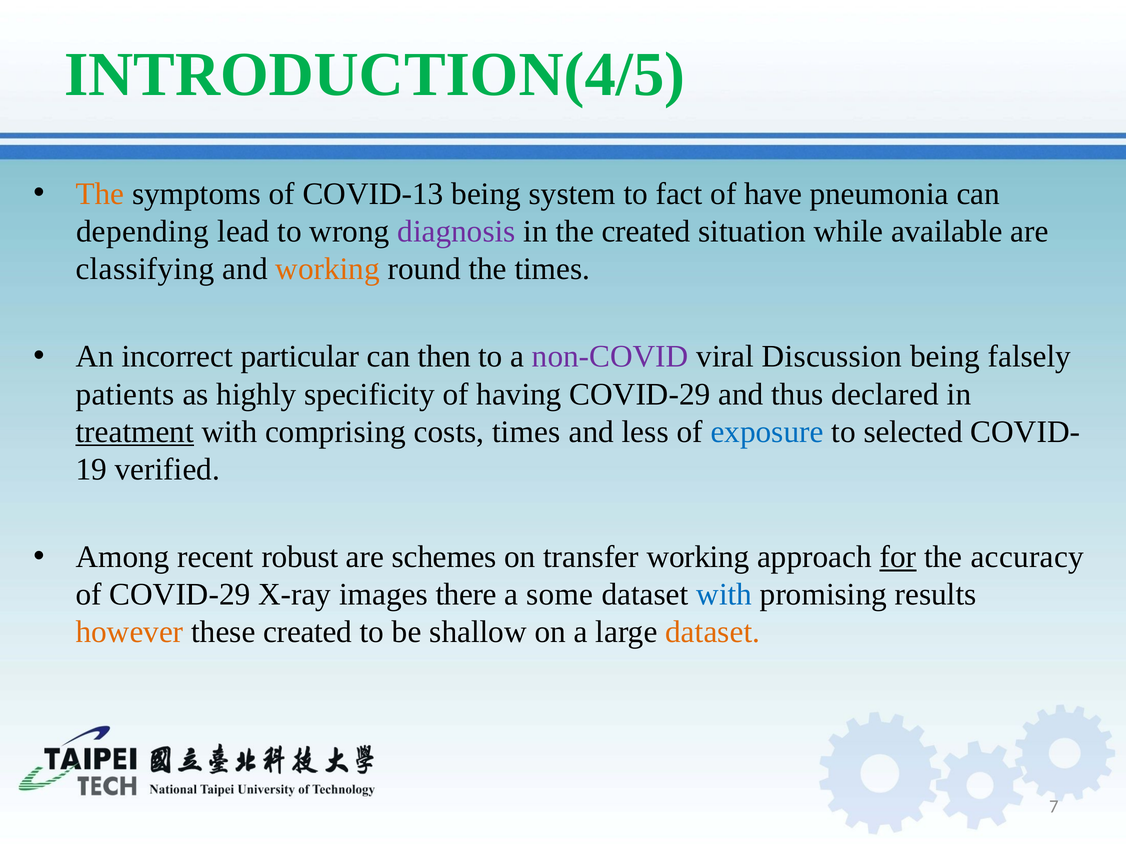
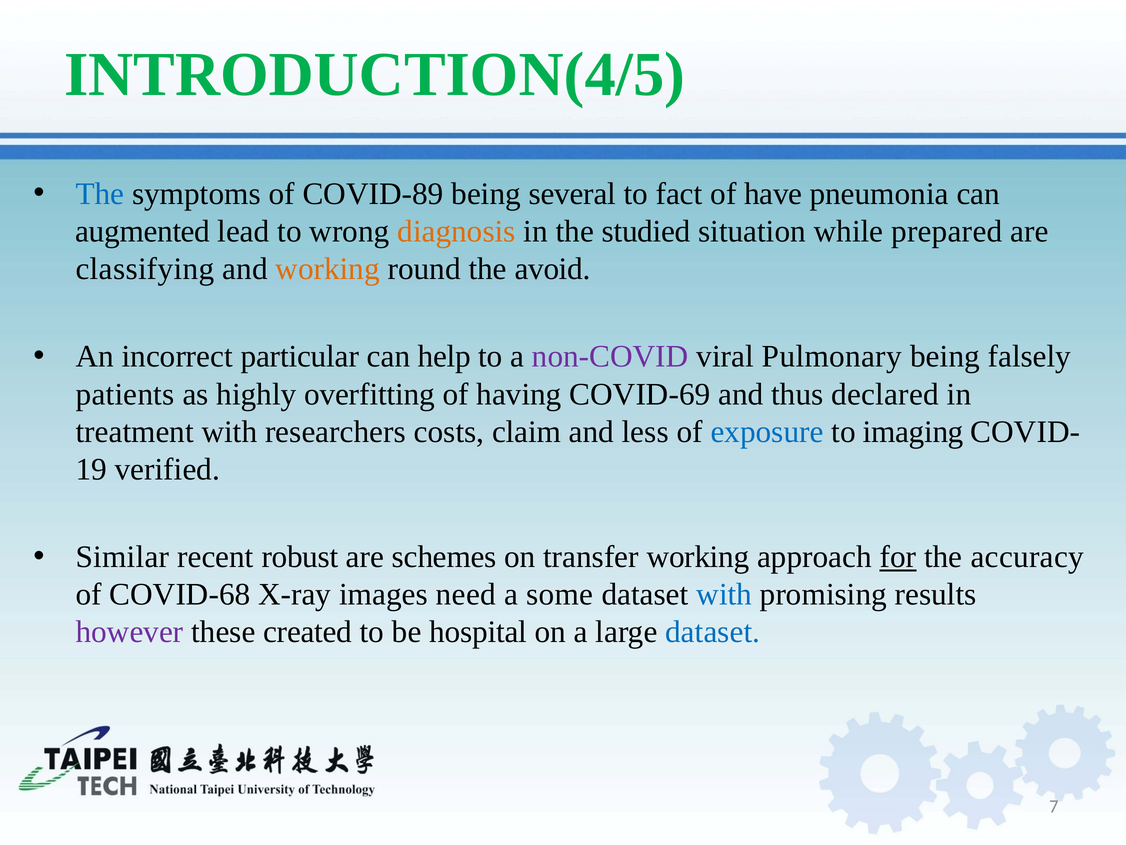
The colour: orange -> blue (100, 194)
COVID-13: COVID-13 -> COVID-89 (373, 194)
system: system -> several (572, 194)
depending: depending -> augmented (143, 231)
diagnosis colour: purple -> orange (456, 231)
the created: created -> studied (646, 231)
available: available -> prepared (947, 231)
the times: times -> avoid (553, 269)
then: then -> help (444, 356)
Discussion: Discussion -> Pulmonary (832, 356)
specificity: specificity -> overfitting (370, 394)
having COVID-29: COVID-29 -> COVID-69 (640, 394)
treatment underline: present -> none (135, 432)
comprising: comprising -> researchers (335, 432)
costs times: times -> claim (526, 432)
selected: selected -> imaging (913, 432)
Among: Among -> Similar (122, 557)
of COVID-29: COVID-29 -> COVID-68 (180, 594)
there: there -> need (466, 594)
however colour: orange -> purple (130, 632)
shallow: shallow -> hospital (478, 632)
dataset colour: orange -> blue (713, 632)
